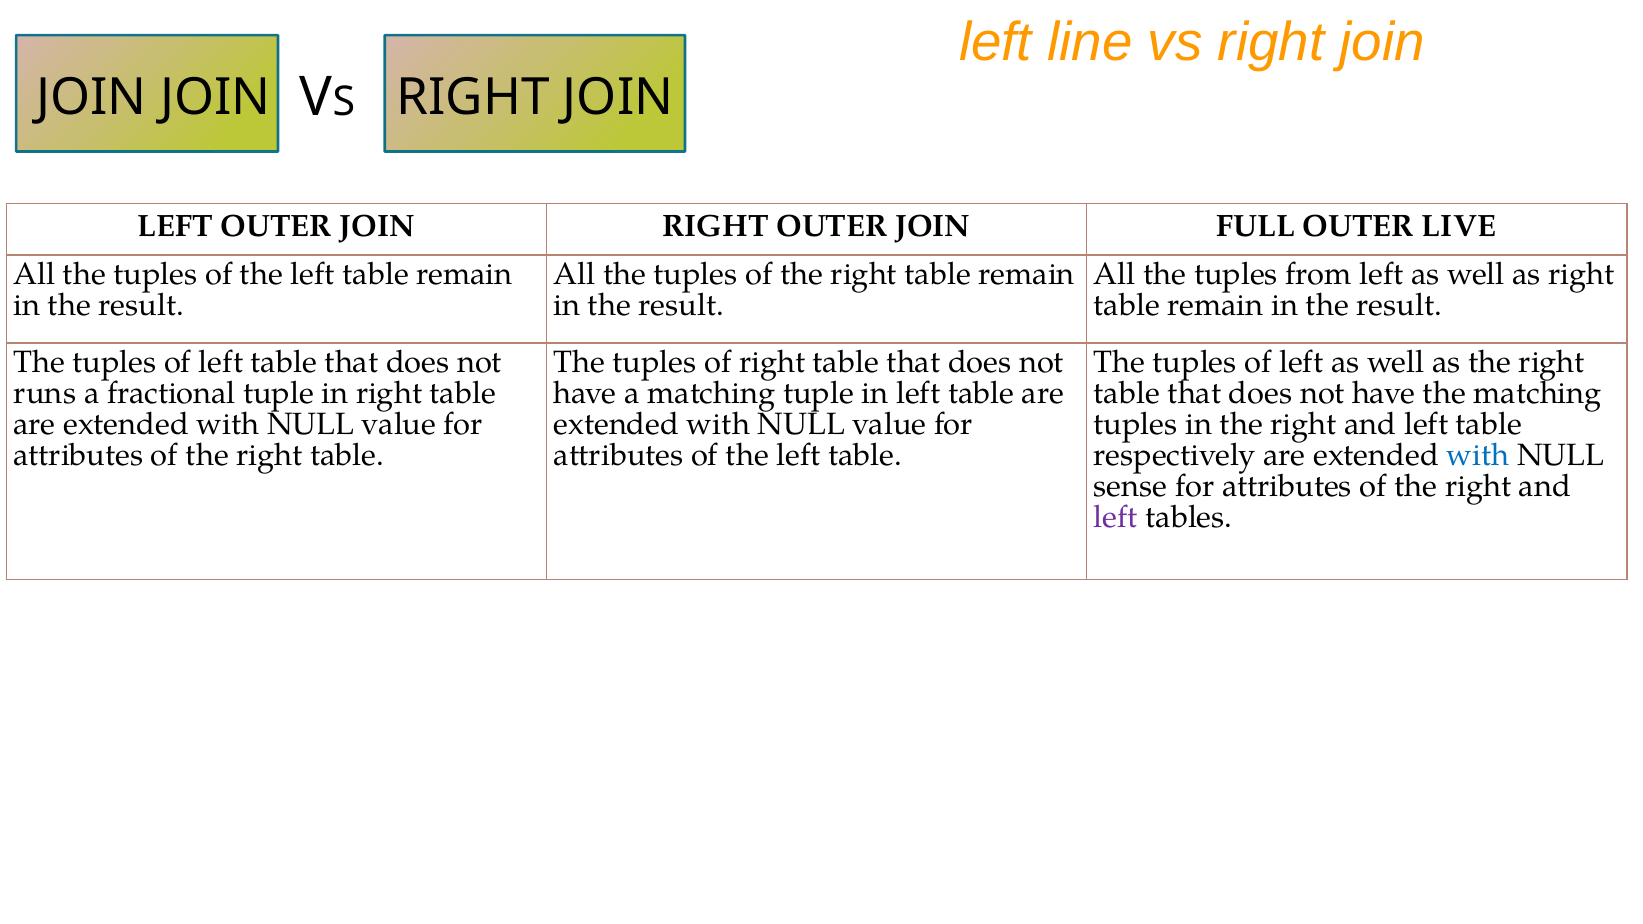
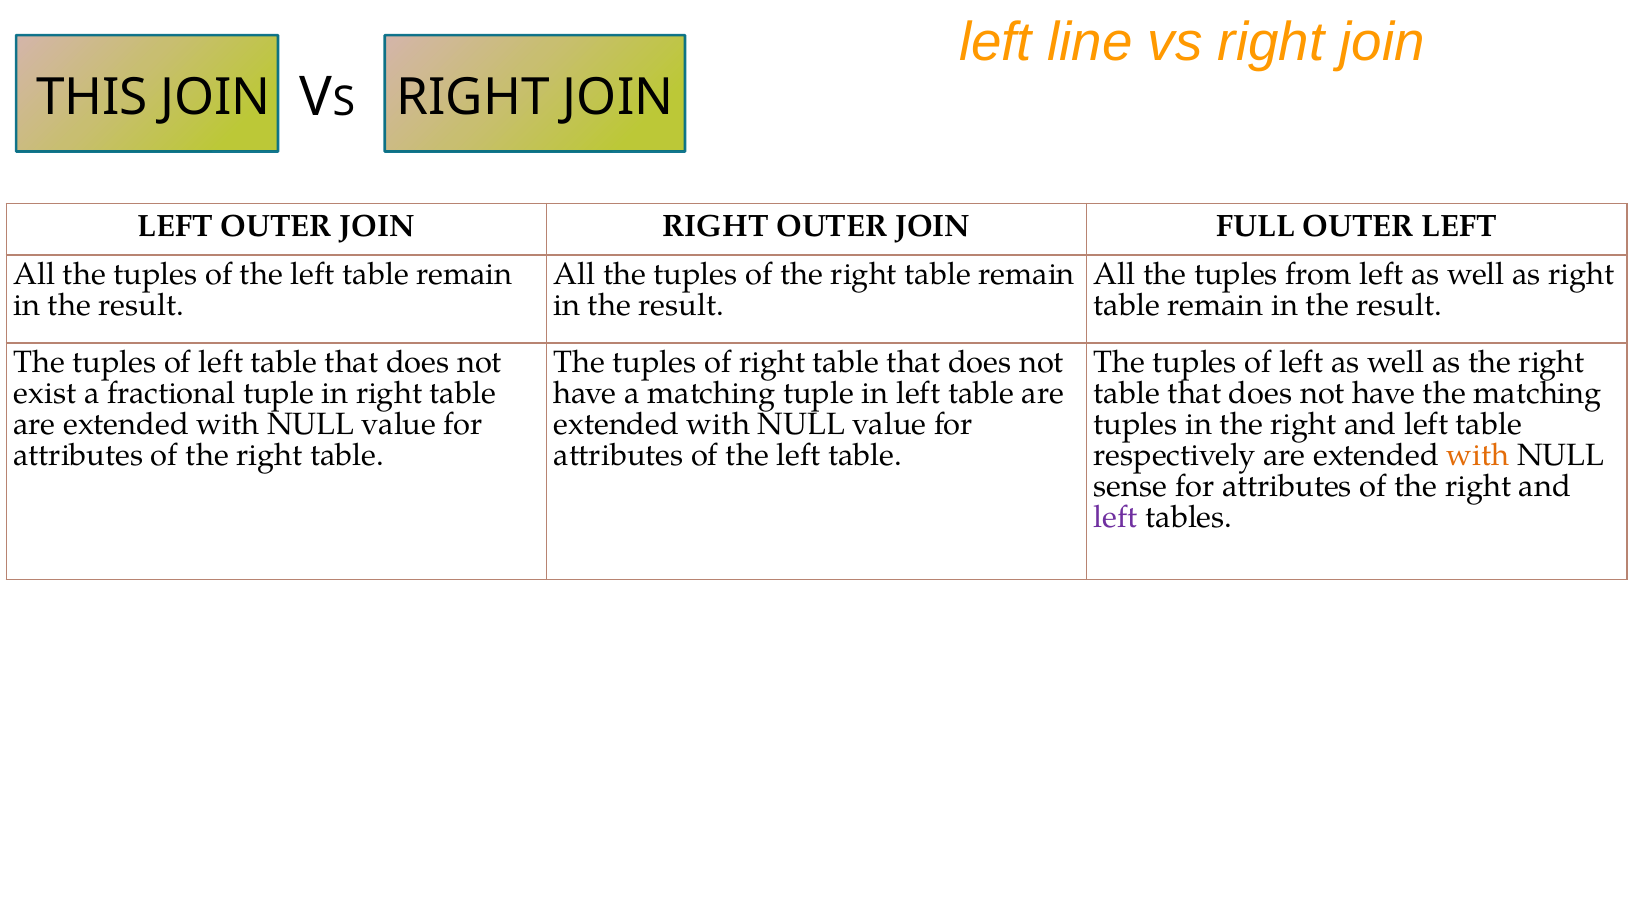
JOIN: JOIN -> THIS (92, 97)
OUTER LIVE: LIVE -> LEFT (1459, 226)
runs: runs -> exist (45, 394)
with colour: blue -> orange (1478, 456)
